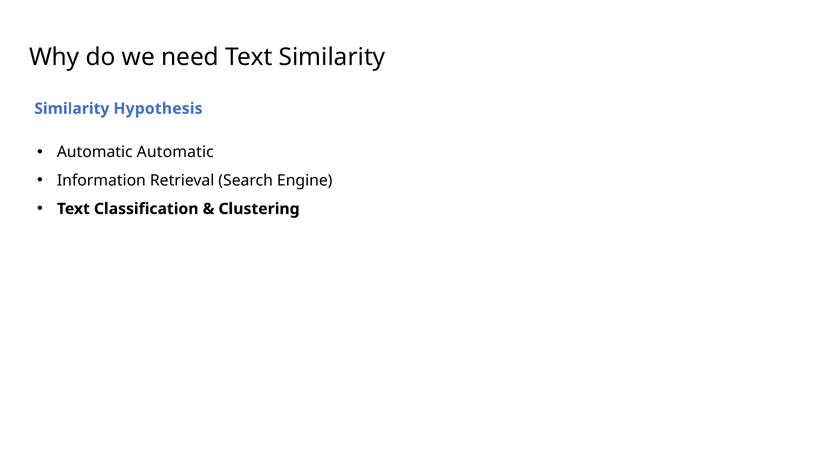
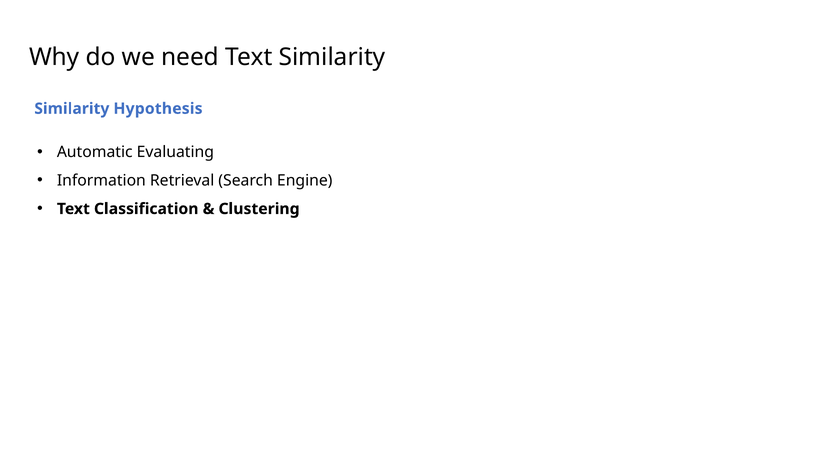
Automatic Automatic: Automatic -> Evaluating (175, 152)
